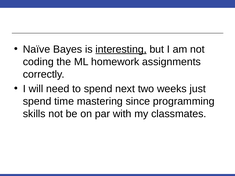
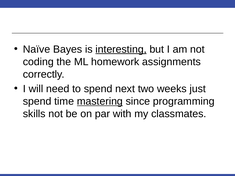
mastering underline: none -> present (100, 101)
